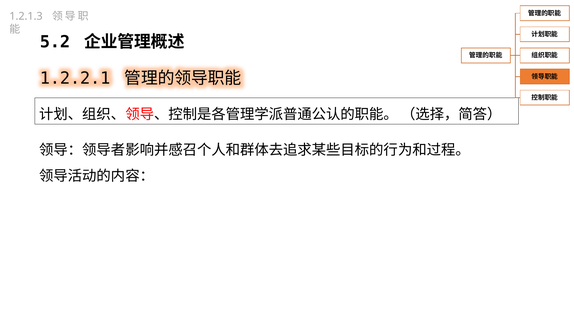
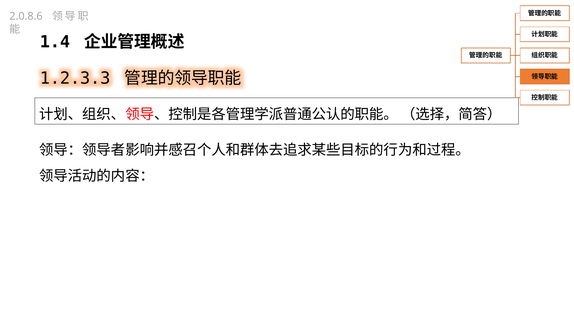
1.2.1.3: 1.2.1.3 -> 2.0.8.6 (26, 16)
5.2: 5.2 -> 1.4 (55, 42)
1.2.2.1: 1.2.2.1 -> 1.2.3.3 (75, 78)
